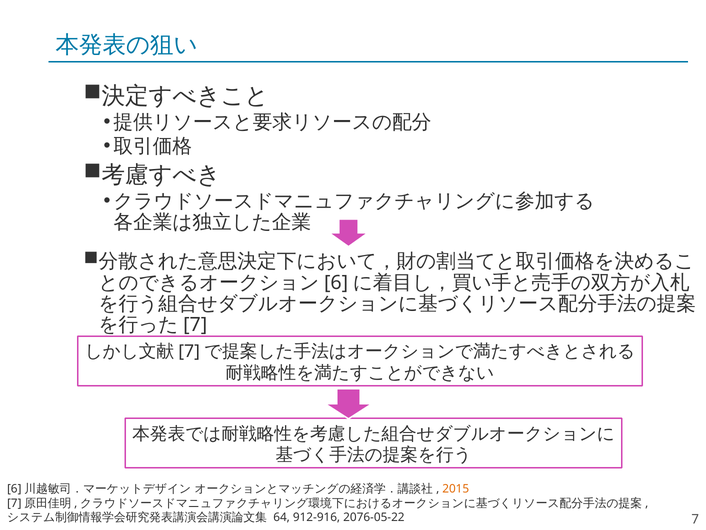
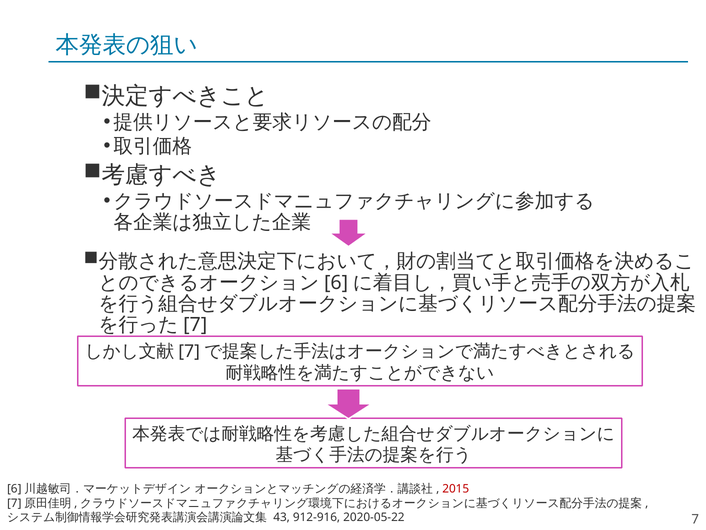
2015 colour: orange -> red (456, 489)
64: 64 -> 43 (282, 517)
2076-05-22: 2076-05-22 -> 2020-05-22 (374, 517)
